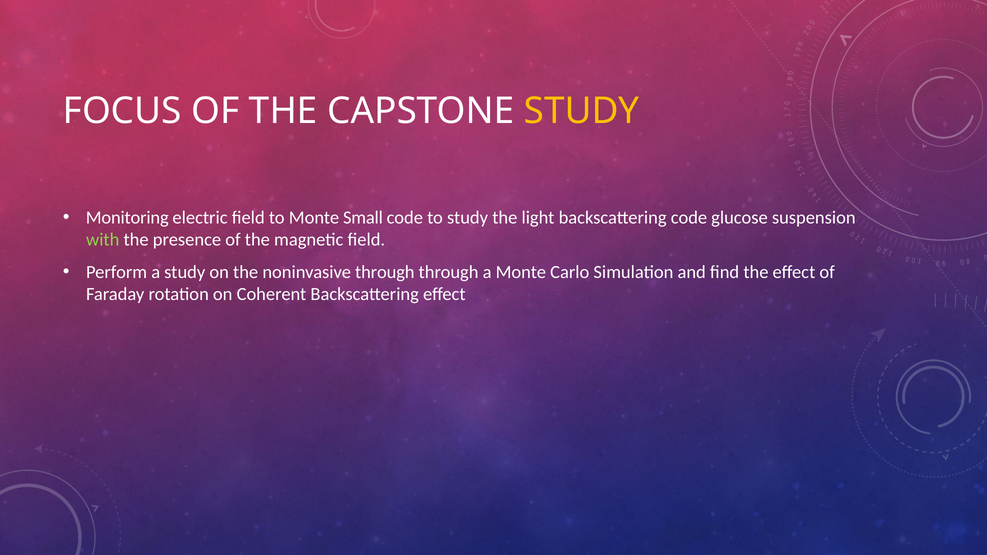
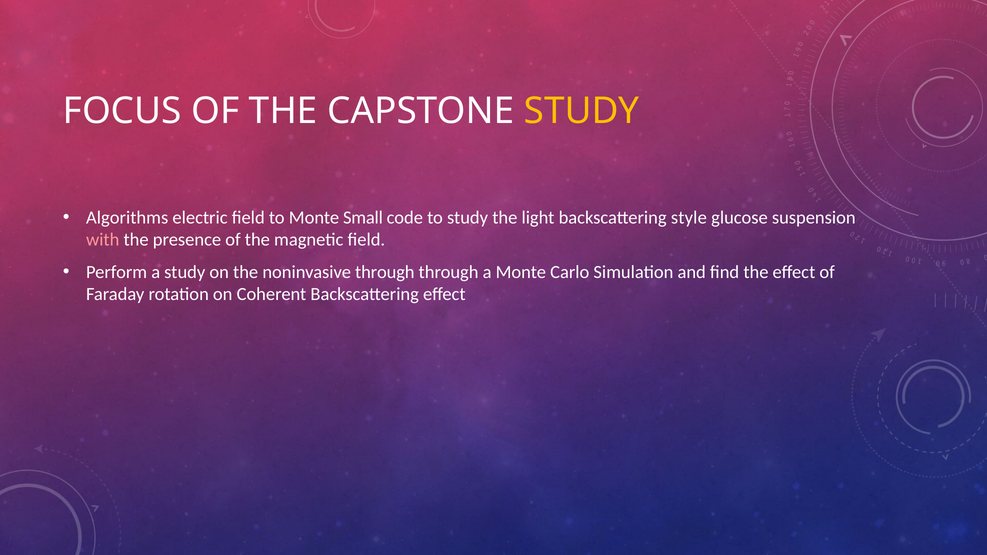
Monitoring: Monitoring -> Algorithms (127, 217)
backscattering code: code -> style (689, 217)
with colour: light green -> pink (103, 240)
